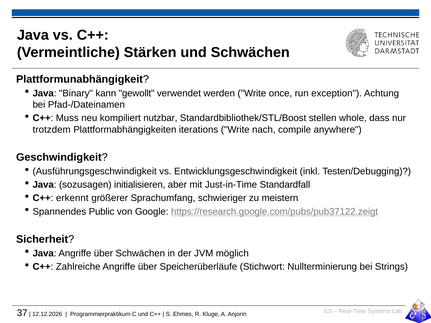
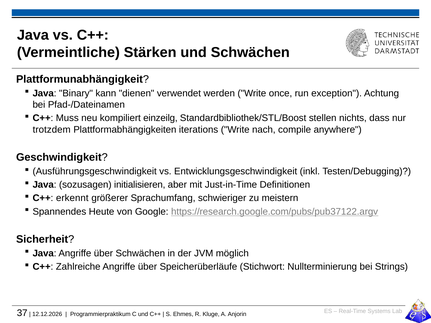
gewollt: gewollt -> dienen (137, 93)
nutzbar: nutzbar -> einzeilg (160, 118)
whole: whole -> nichts (353, 118)
Standardfall: Standardfall -> Definitionen (285, 185)
Public: Public -> Heute (102, 212)
https://research.google.com/pubs/pub37122.zeigt: https://research.google.com/pubs/pub37122.zeigt -> https://research.google.com/pubs/pub37122.argv (275, 212)
